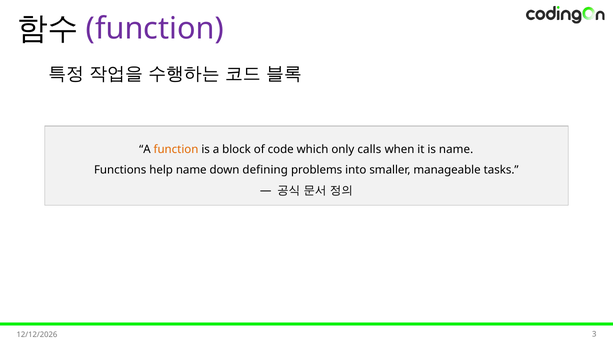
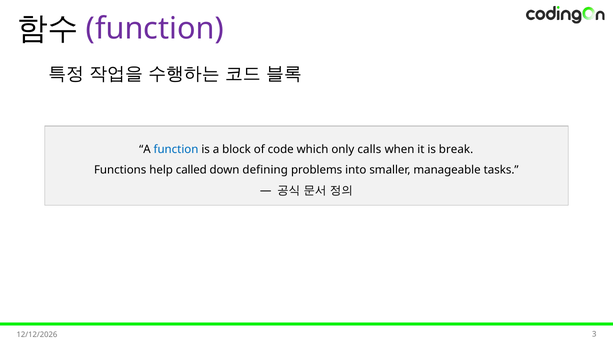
function colour: orange -> blue (176, 149)
is name: name -> break (456, 149)
help name: name -> called (191, 170)
